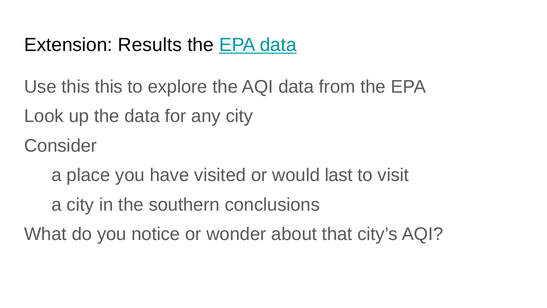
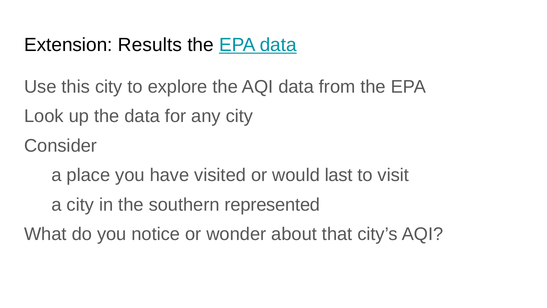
this this: this -> city (109, 87)
conclusions: conclusions -> represented (272, 205)
